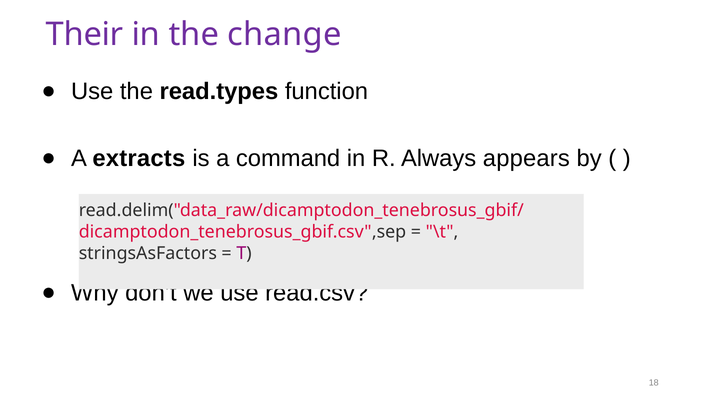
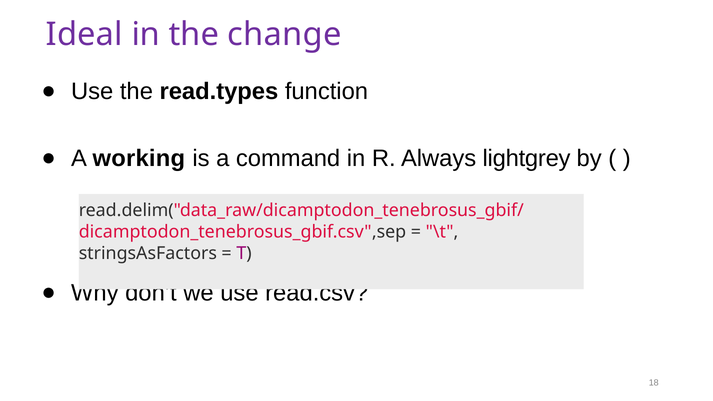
Their: Their -> Ideal (84, 34)
extracts: extracts -> working (139, 158)
appears: appears -> lightgrey (527, 158)
